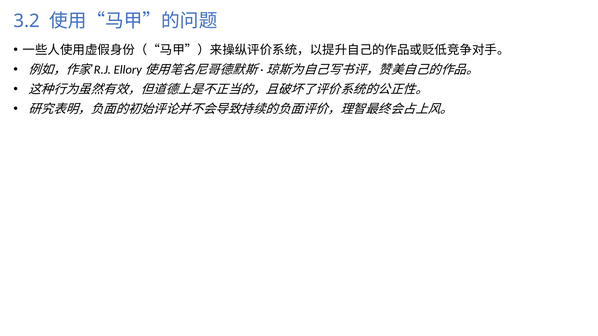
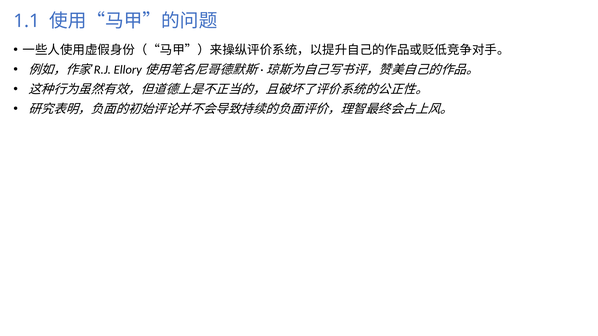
3.2: 3.2 -> 1.1 (27, 21)
